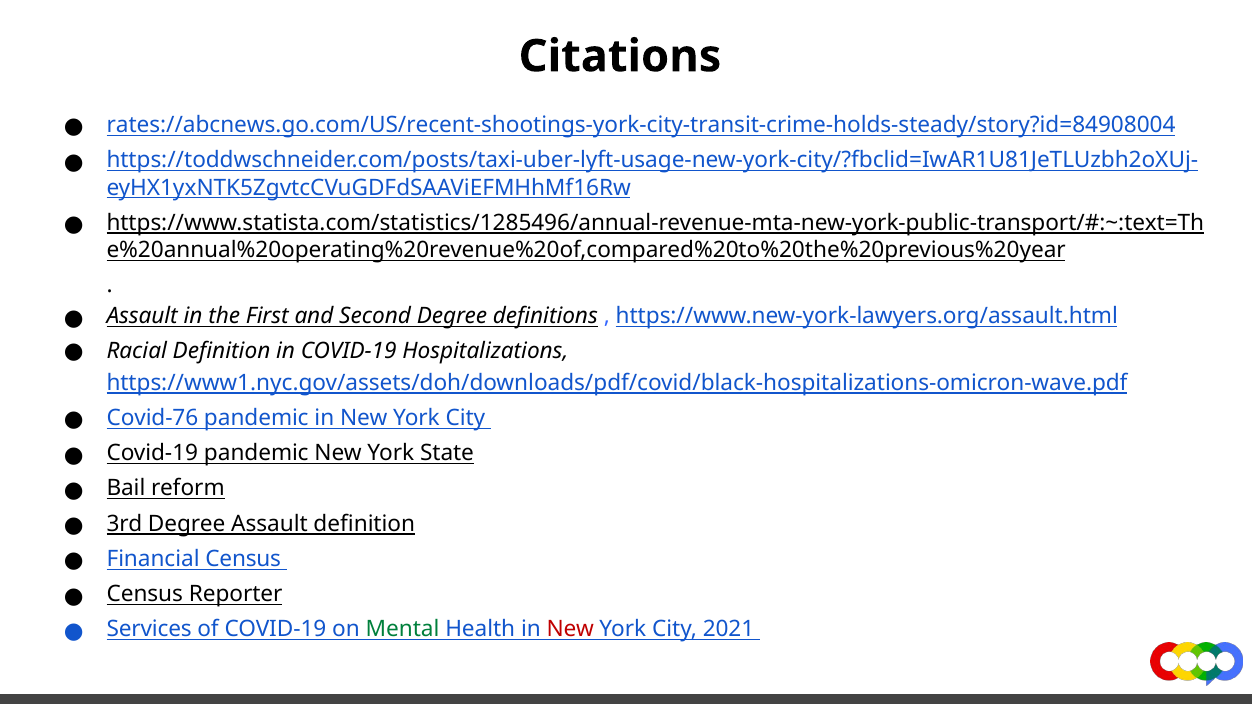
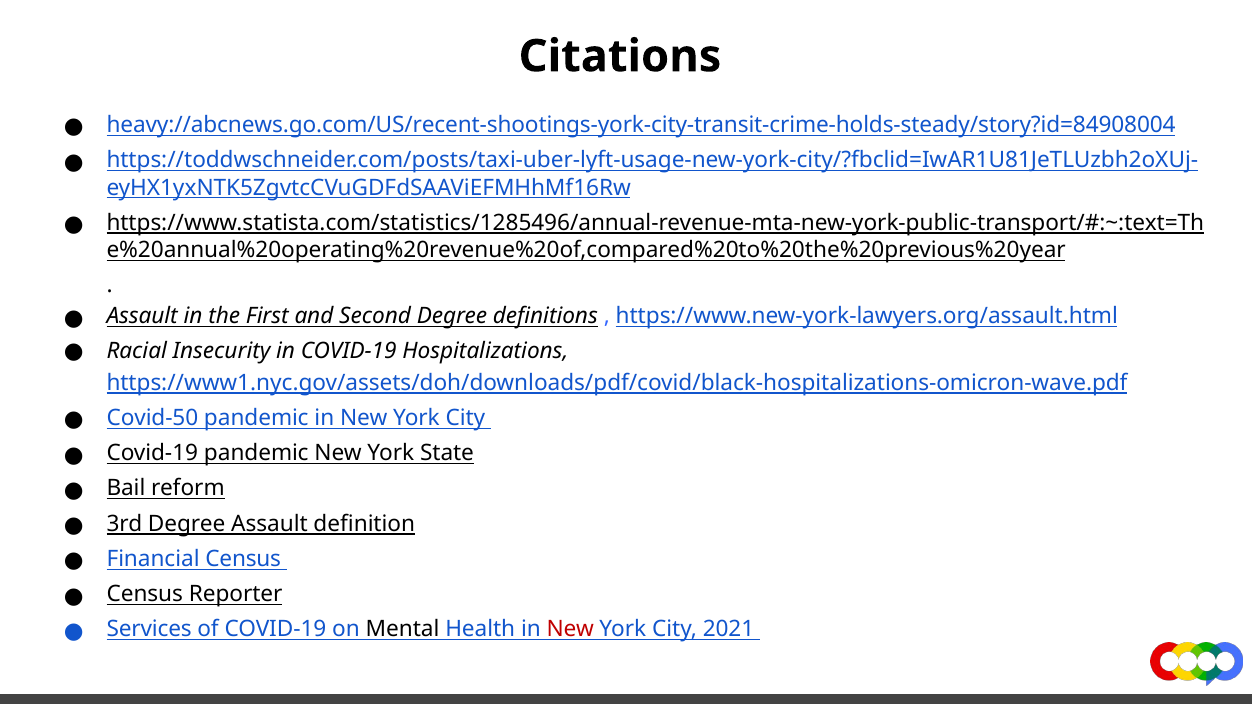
rates://abcnews.go.com/US/recent-shootings-york-city-transit-crime-holds-steady/story?id=84908004: rates://abcnews.go.com/US/recent-shootings-york-city-transit-crime-holds-steady/story?id=84908004 -> heavy://abcnews.go.com/US/recent-shootings-york-city-transit-crime-holds-steady/story?id=84908004 (641, 125)
Racial Definition: Definition -> Insecurity (222, 351)
Covid-76: Covid-76 -> Covid-50 (152, 418)
Mental colour: green -> black (403, 630)
